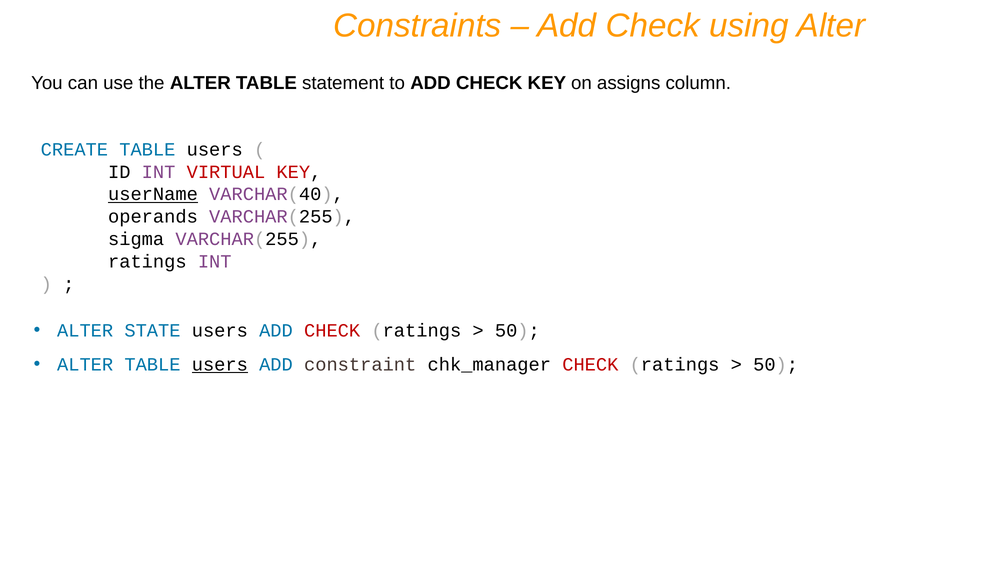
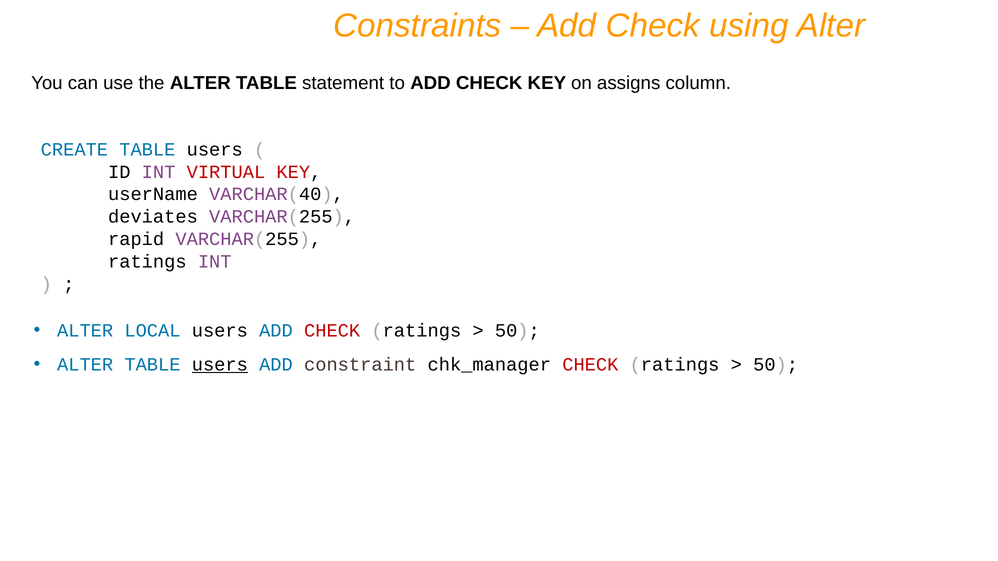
userName underline: present -> none (153, 194)
operands: operands -> deviates (153, 217)
sigma: sigma -> rapid (136, 239)
STATE: STATE -> LOCAL (152, 331)
